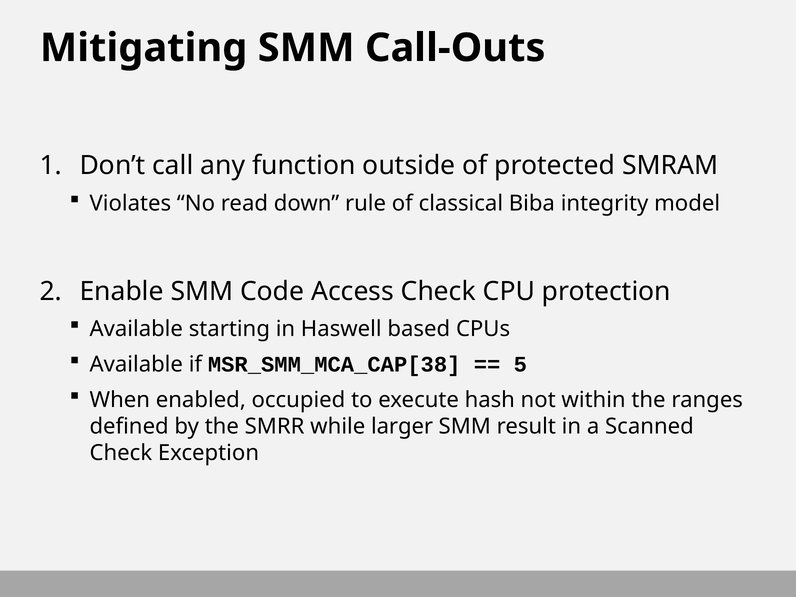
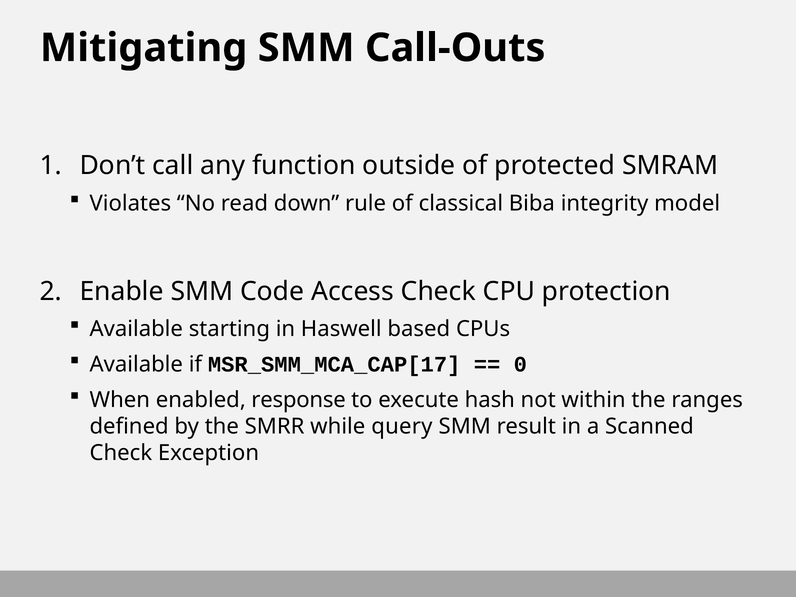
MSR_SMM_MCA_CAP[38: MSR_SMM_MCA_CAP[38 -> MSR_SMM_MCA_CAP[17 (334, 364)
5: 5 -> 0 (520, 364)
occupied: occupied -> response (299, 400)
larger: larger -> query (402, 426)
